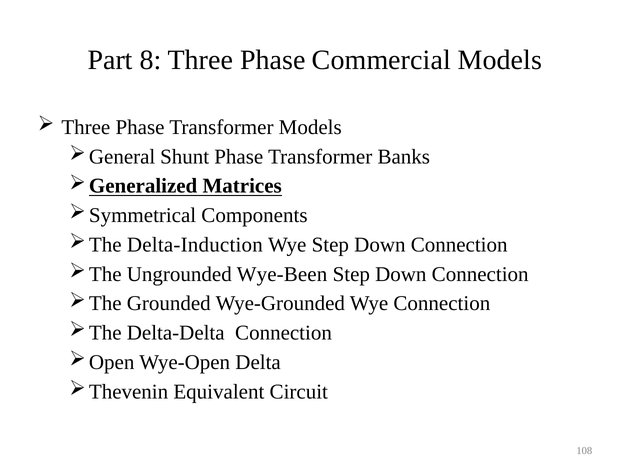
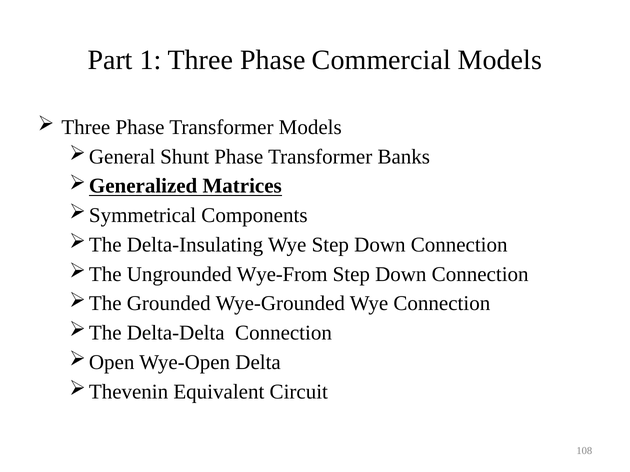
8: 8 -> 1 (150, 60)
Delta-Induction: Delta-Induction -> Delta-Insulating (195, 245)
Wye-Been: Wye-Been -> Wye-From (282, 274)
